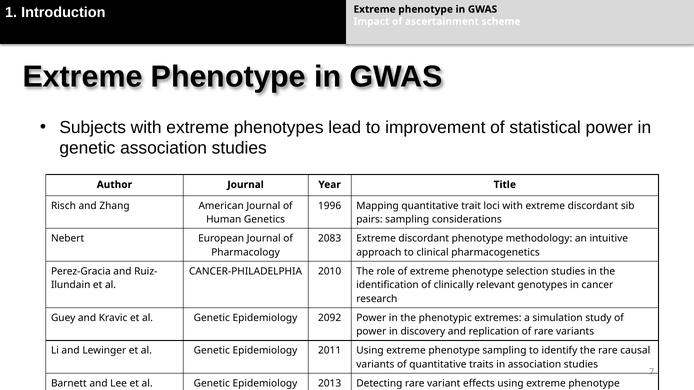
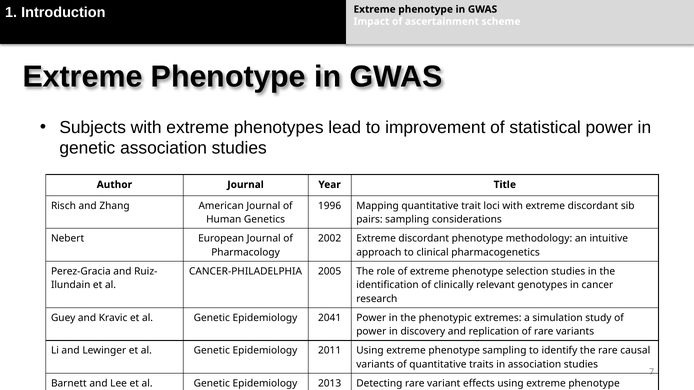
2083: 2083 -> 2002 (330, 239)
2010: 2010 -> 2005 (330, 272)
2092: 2092 -> 2041 (330, 318)
